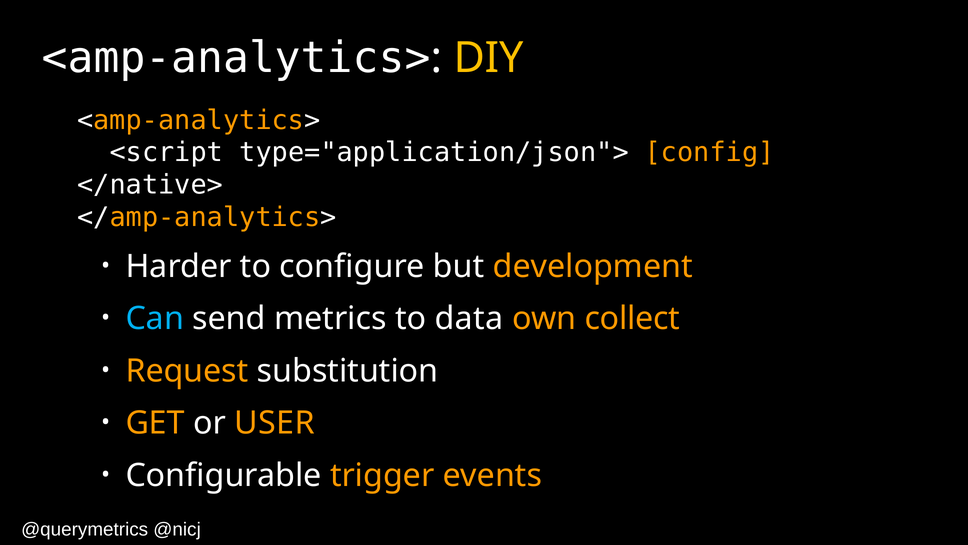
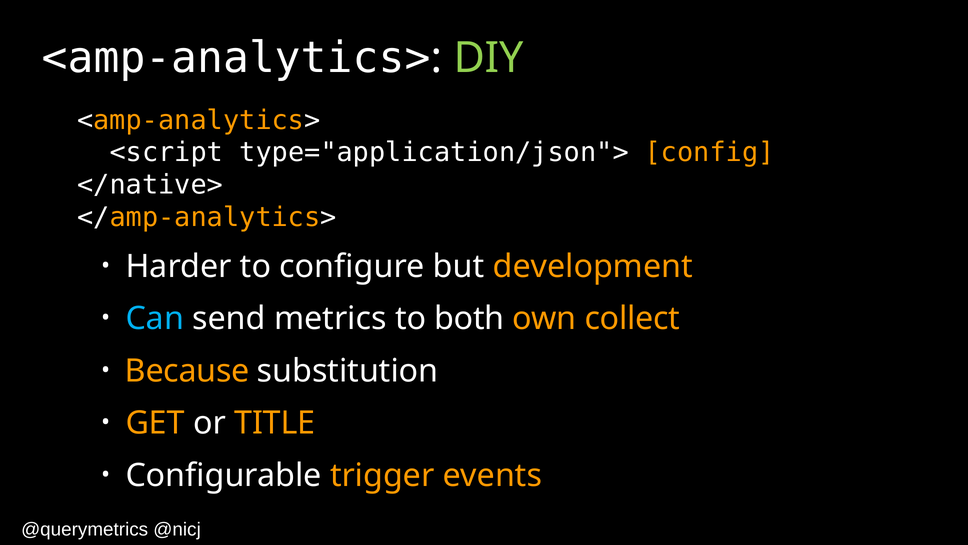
DIY colour: yellow -> light green (489, 58)
data: data -> both (469, 319)
Request: Request -> Because (187, 371)
USER: USER -> TITLE (275, 423)
